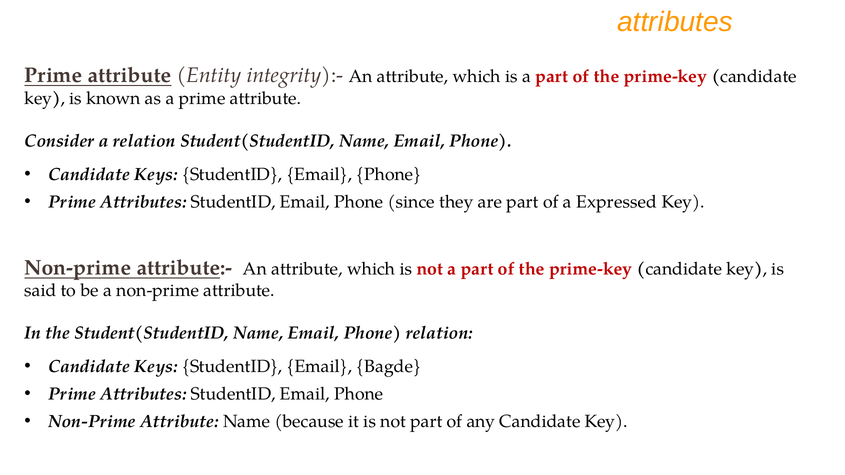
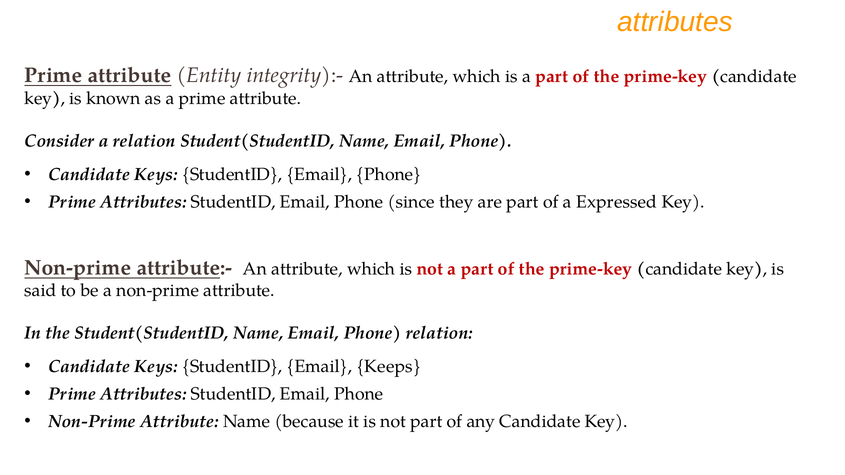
Bagde: Bagde -> Keeps (389, 367)
